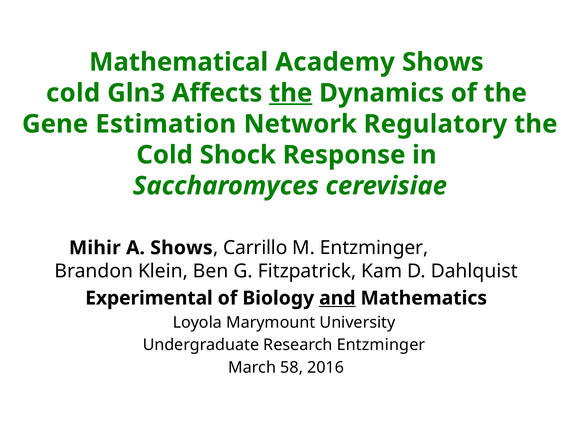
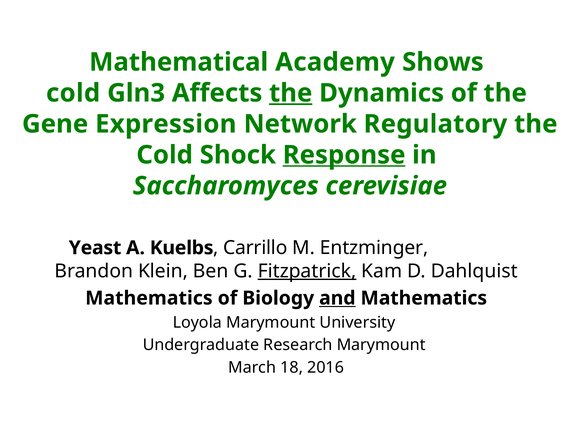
Estimation: Estimation -> Expression (166, 124)
Response underline: none -> present (344, 155)
Mihir: Mihir -> Yeast (95, 248)
A Shows: Shows -> Kuelbs (182, 248)
Fitzpatrick underline: none -> present (307, 271)
Experimental: Experimental -> Mathematics (149, 298)
Research Entzminger: Entzminger -> Marymount (381, 345)
58: 58 -> 18 (292, 368)
